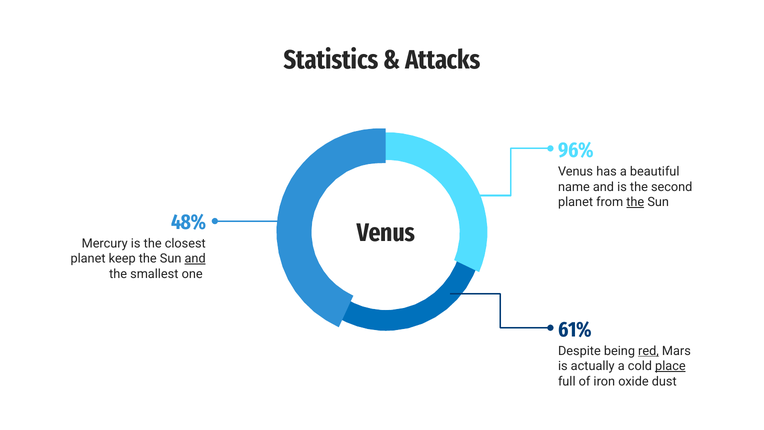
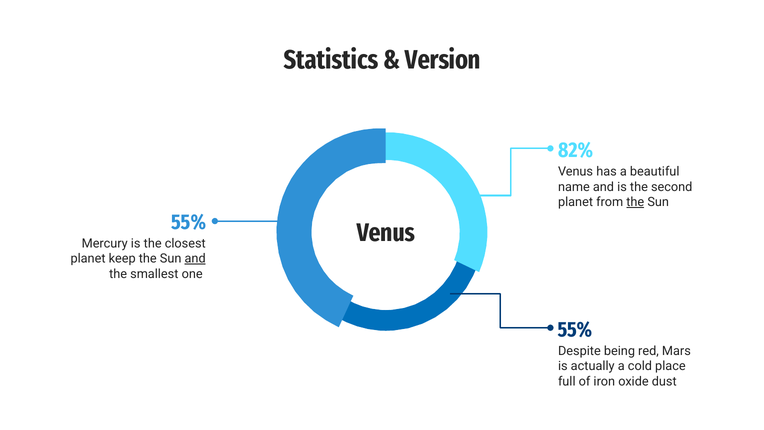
Attacks: Attacks -> Version (443, 60)
96%: 96% -> 82% (576, 150)
48%: 48% -> 55% (189, 222)
61%: 61% -> 55% (575, 329)
red underline: present -> none (648, 351)
place underline: present -> none (670, 366)
